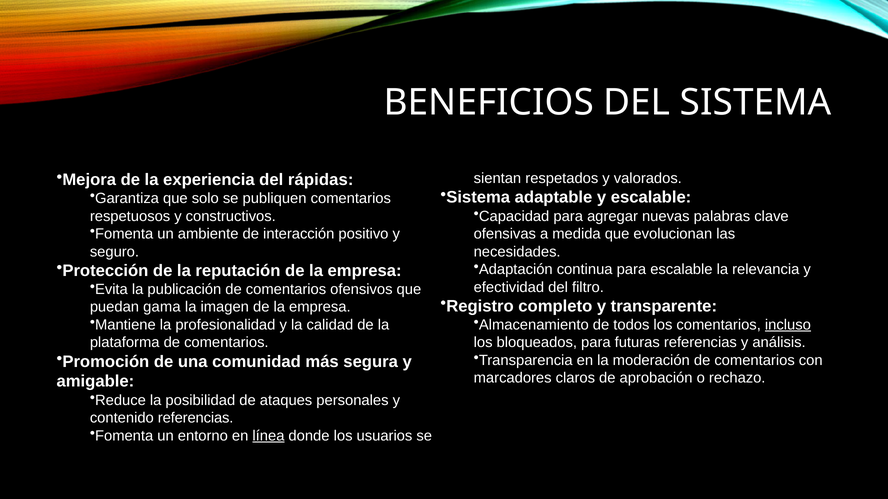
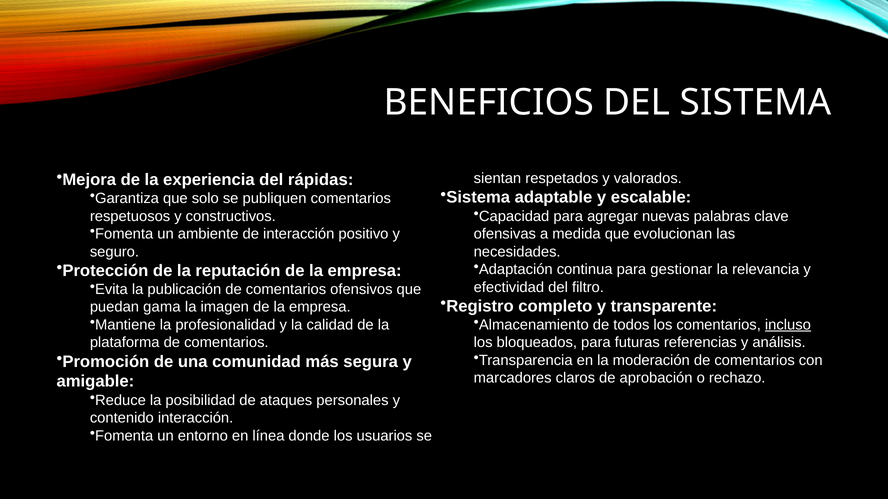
para escalable: escalable -> gestionar (681, 270)
contenido referencias: referencias -> interacción (196, 418)
línea underline: present -> none (268, 436)
